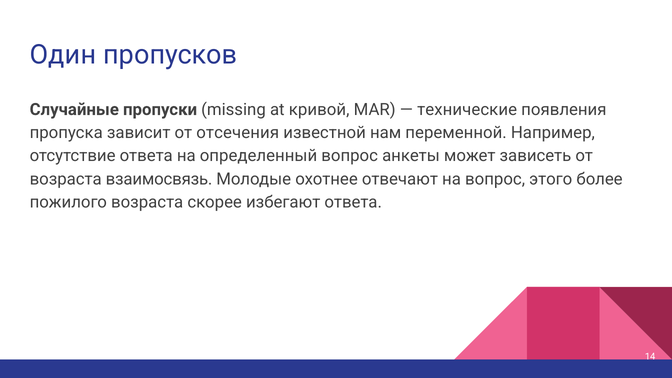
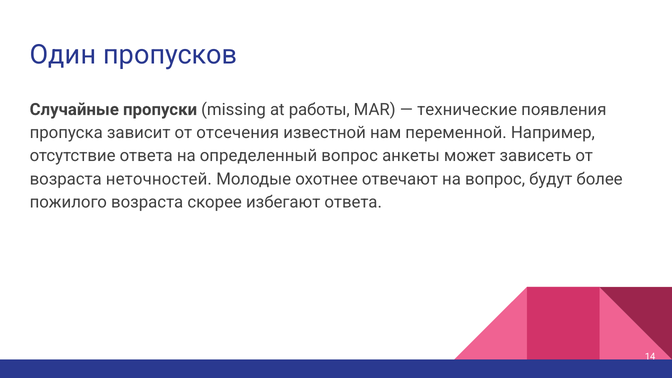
кривой: кривой -> работы (319, 109)
взаимосвязь: взаимосвязь -> неточностей (159, 179)
этого: этого -> будут (551, 179)
